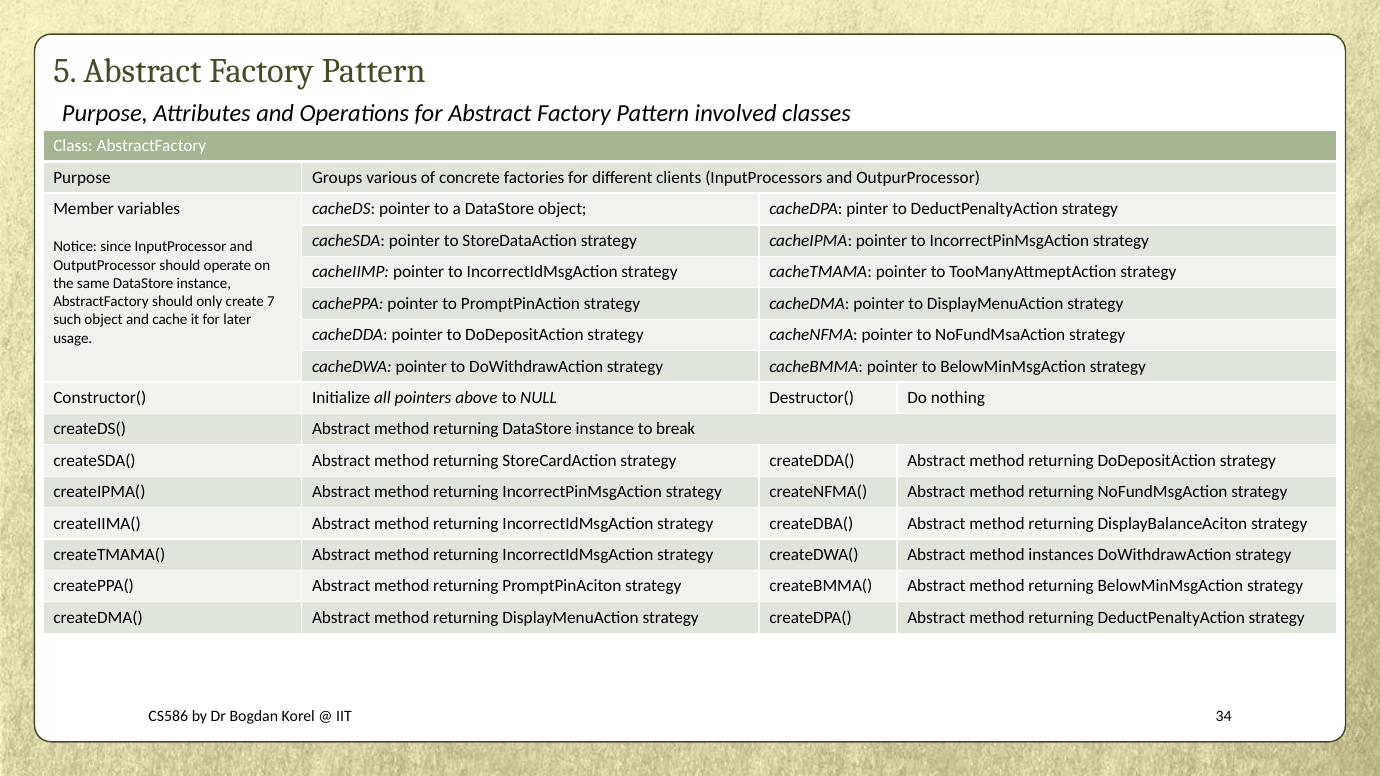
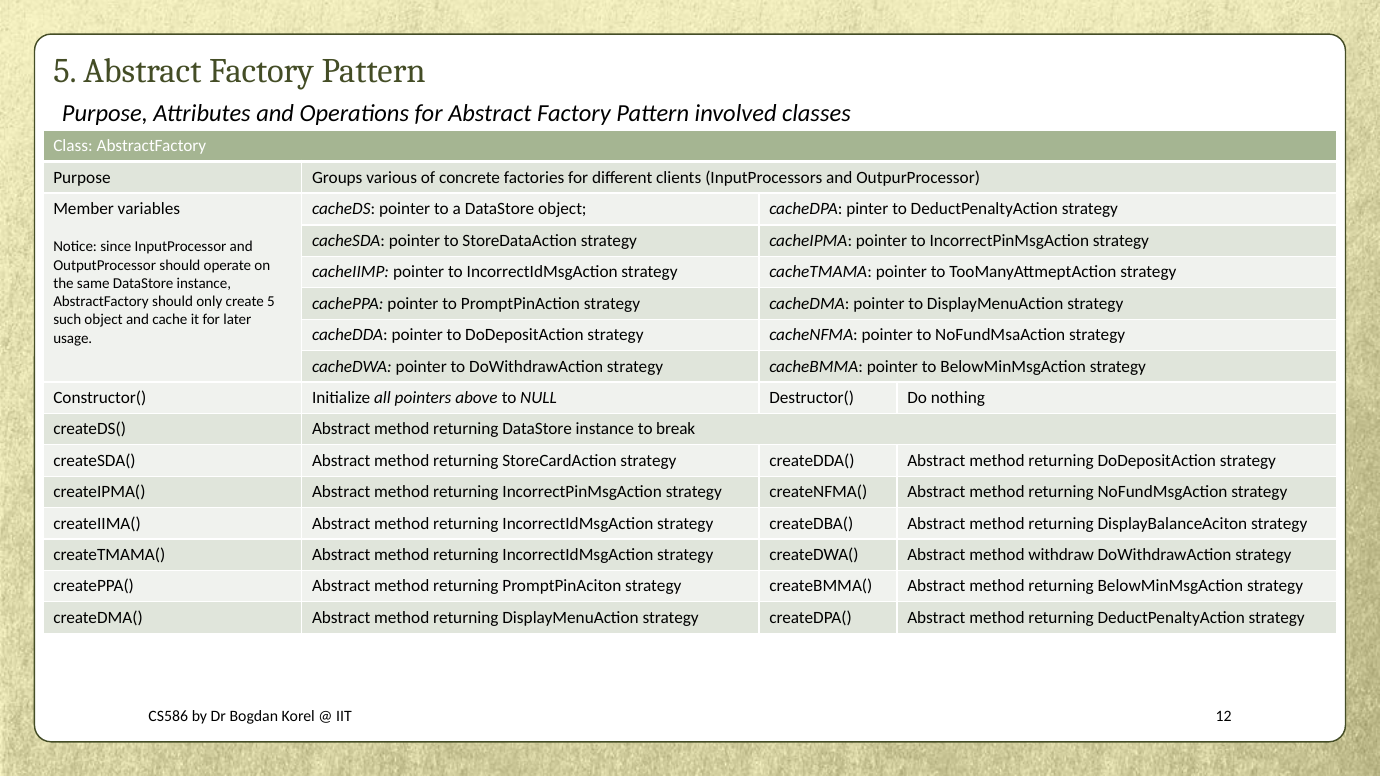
create 7: 7 -> 5 (271, 302)
instances: instances -> withdraw (1061, 555)
34: 34 -> 12 (1224, 717)
